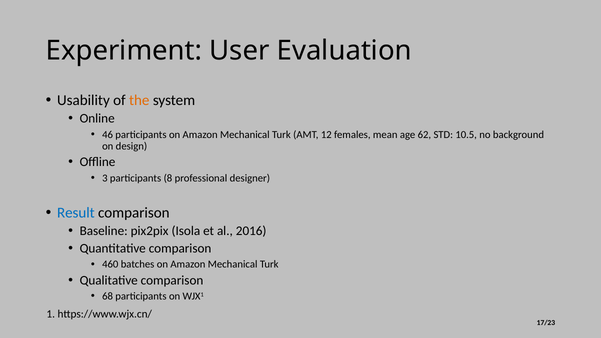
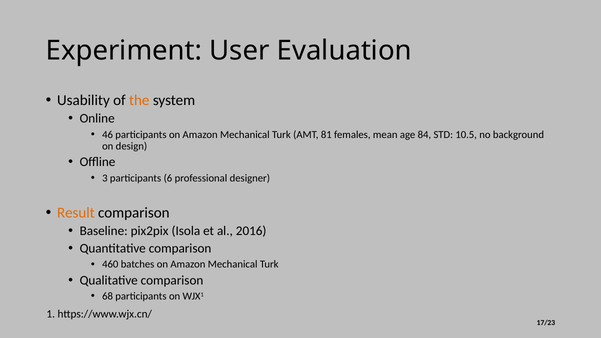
12: 12 -> 81 (326, 135)
62: 62 -> 84 (424, 135)
8: 8 -> 6 (168, 178)
Result colour: blue -> orange (76, 213)
